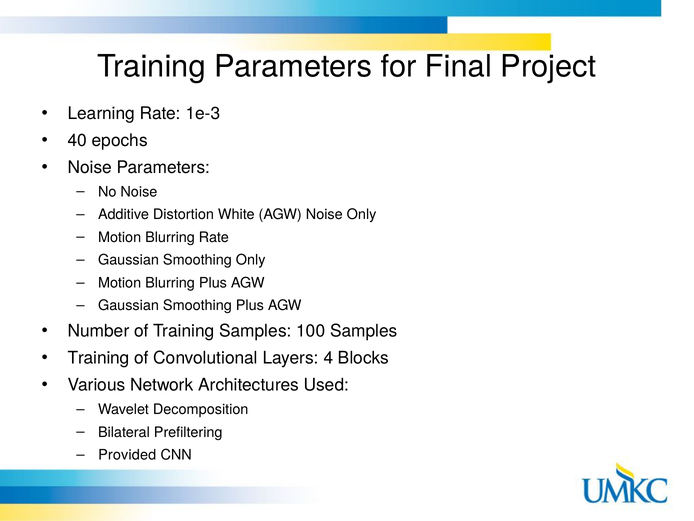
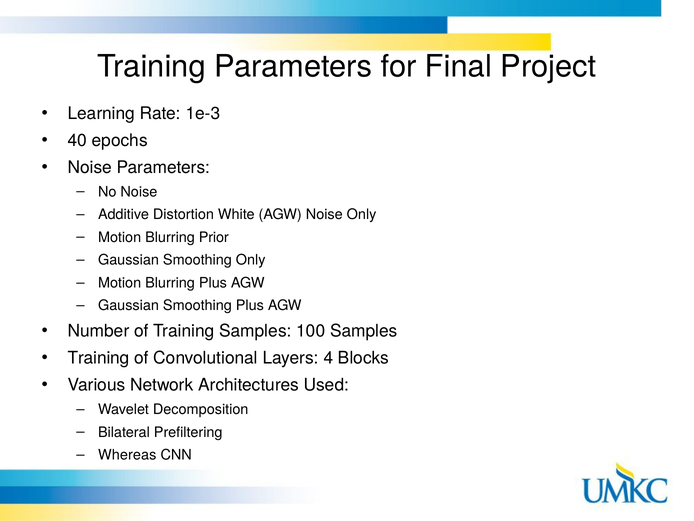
Blurring Rate: Rate -> Prior (214, 237)
Provided: Provided -> Whereas (127, 455)
